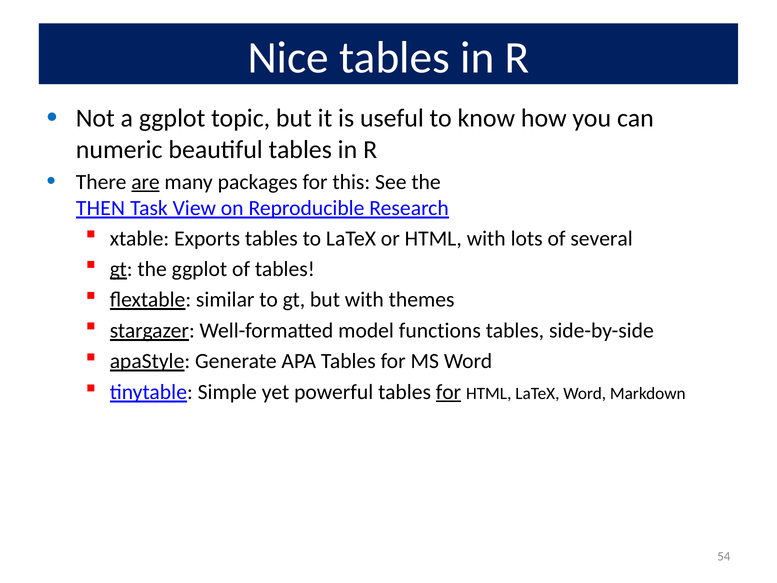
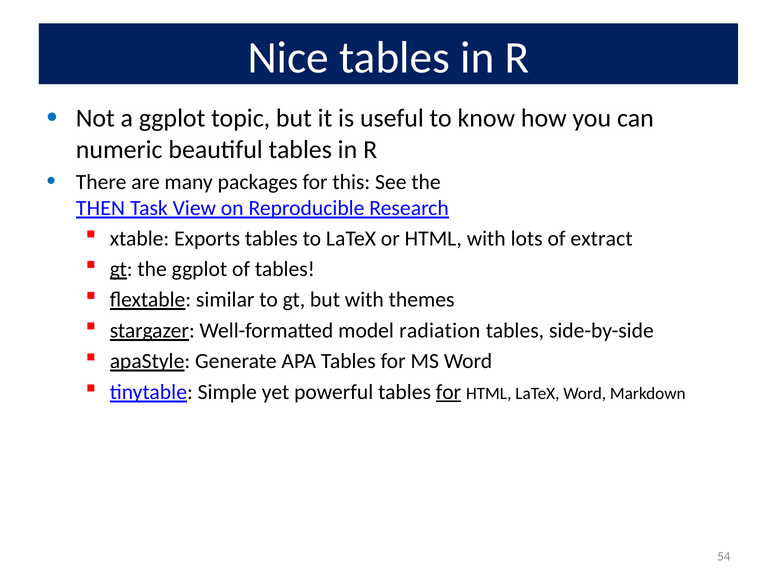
are underline: present -> none (145, 182)
several: several -> extract (602, 239)
functions: functions -> radiation (440, 330)
